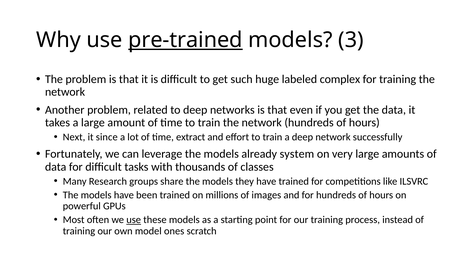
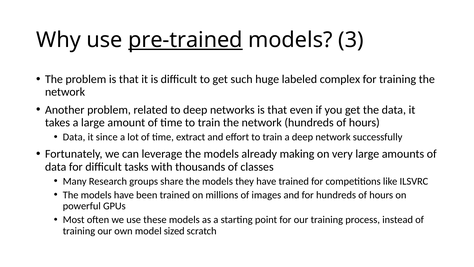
Next: Next -> Data (74, 137)
system: system -> making (297, 154)
use underline: present -> none (134, 220)
ones: ones -> sized (174, 231)
